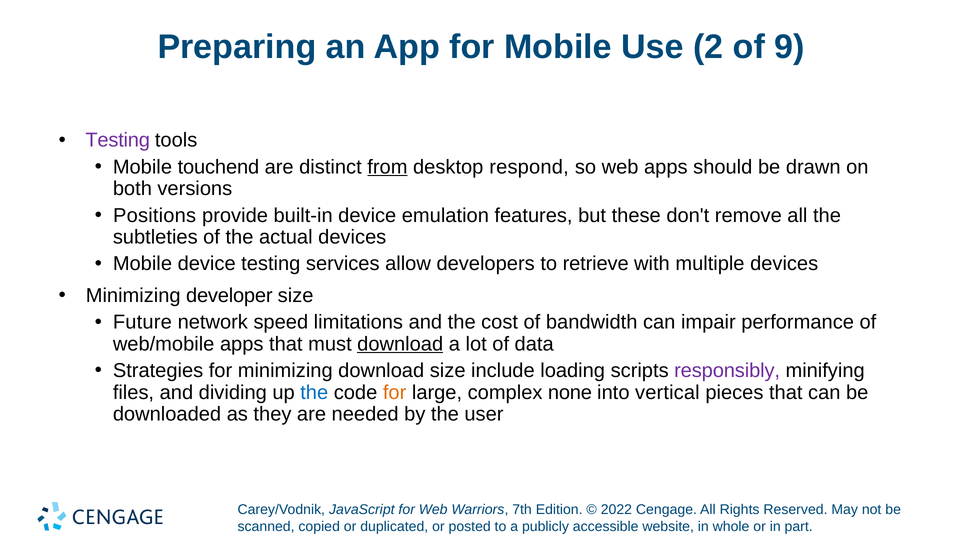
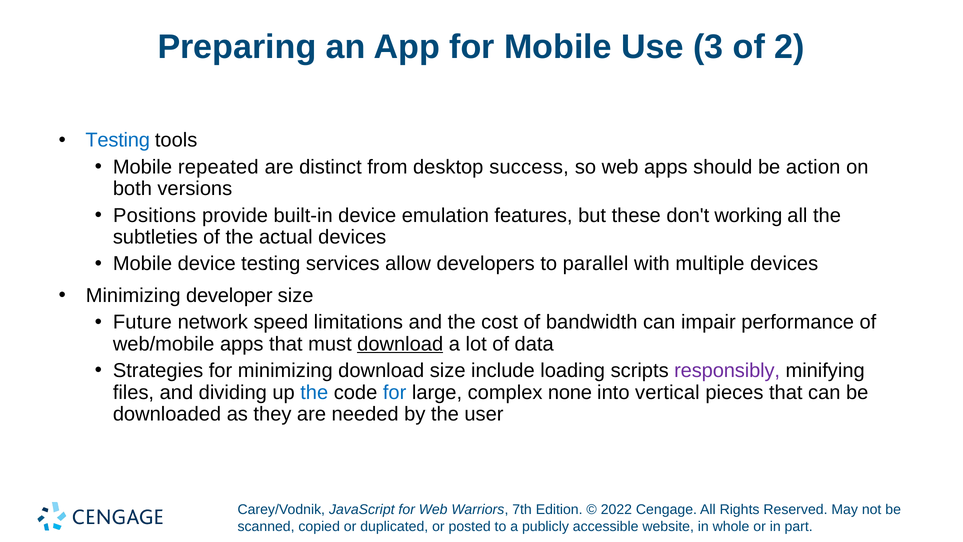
2: 2 -> 3 (708, 47)
9: 9 -> 2 (789, 47)
Testing colour: purple -> blue (118, 140)
touchend: touchend -> repeated (218, 167)
from underline: present -> none (387, 167)
respond: respond -> success (529, 167)
drawn: drawn -> action (813, 167)
remove: remove -> working (748, 215)
retrieve: retrieve -> parallel (596, 264)
for colour: orange -> blue (395, 392)
